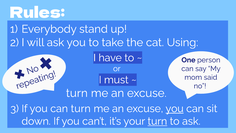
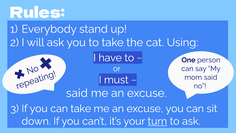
turn: turn -> said (77, 93)
can turn: turn -> take (81, 108)
you underline: present -> none (175, 108)
